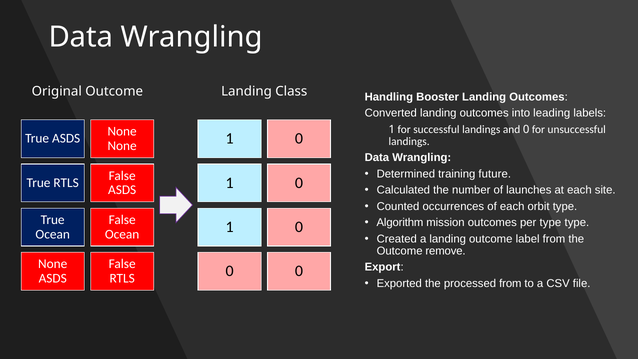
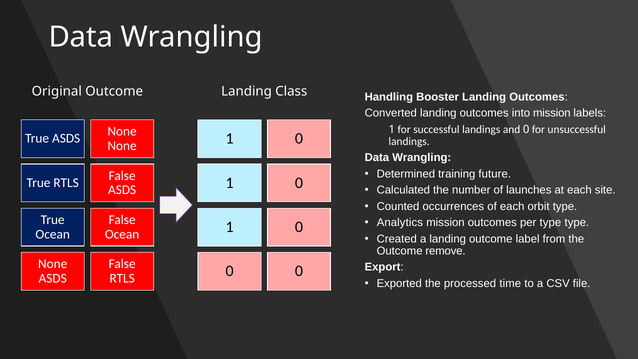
into leading: leading -> mission (552, 113)
Algorithm: Algorithm -> Analytics (400, 223)
processed from: from -> time (510, 283)
